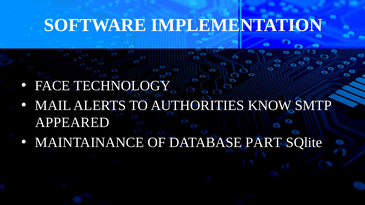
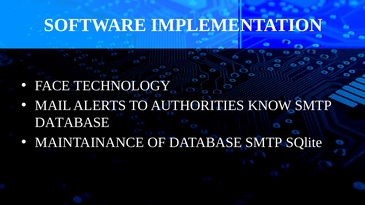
APPEARED: APPEARED -> DATABASE (72, 123)
DATABASE PART: PART -> SMTP (264, 143)
